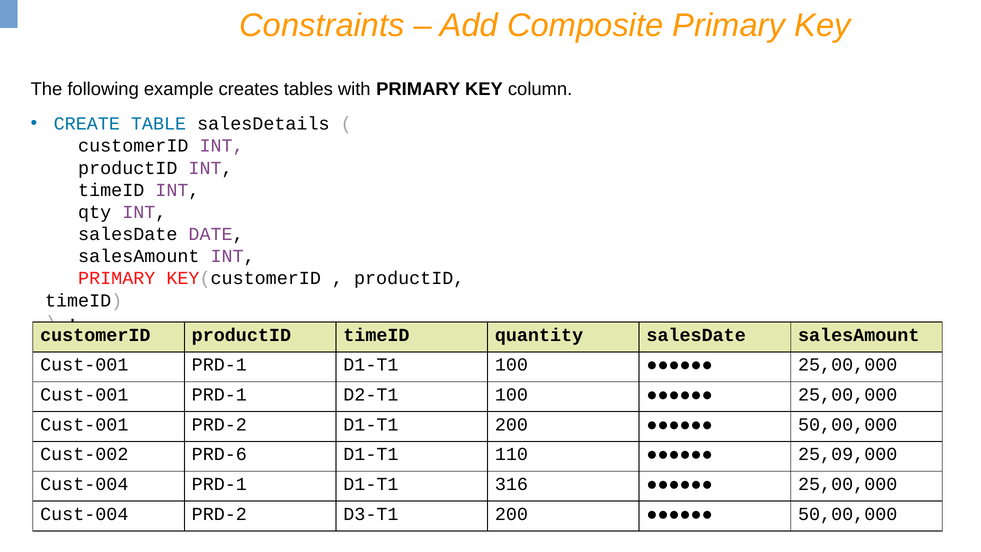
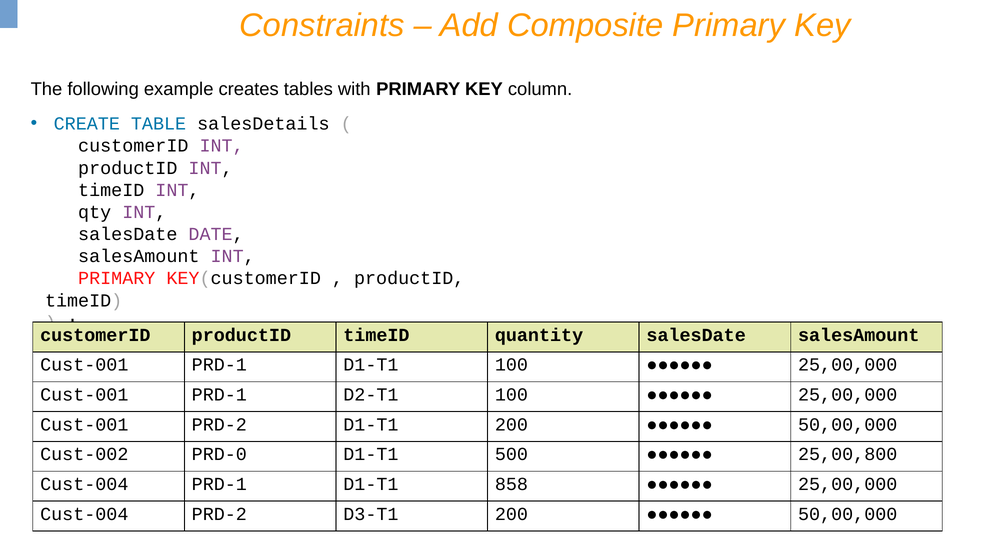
PRD-6: PRD-6 -> PRD-0 (219, 454)
110: 110 -> 500 (511, 454)
25,09,000: 25,09,000 -> 25,00,800 (848, 454)
316: 316 -> 858 (511, 484)
